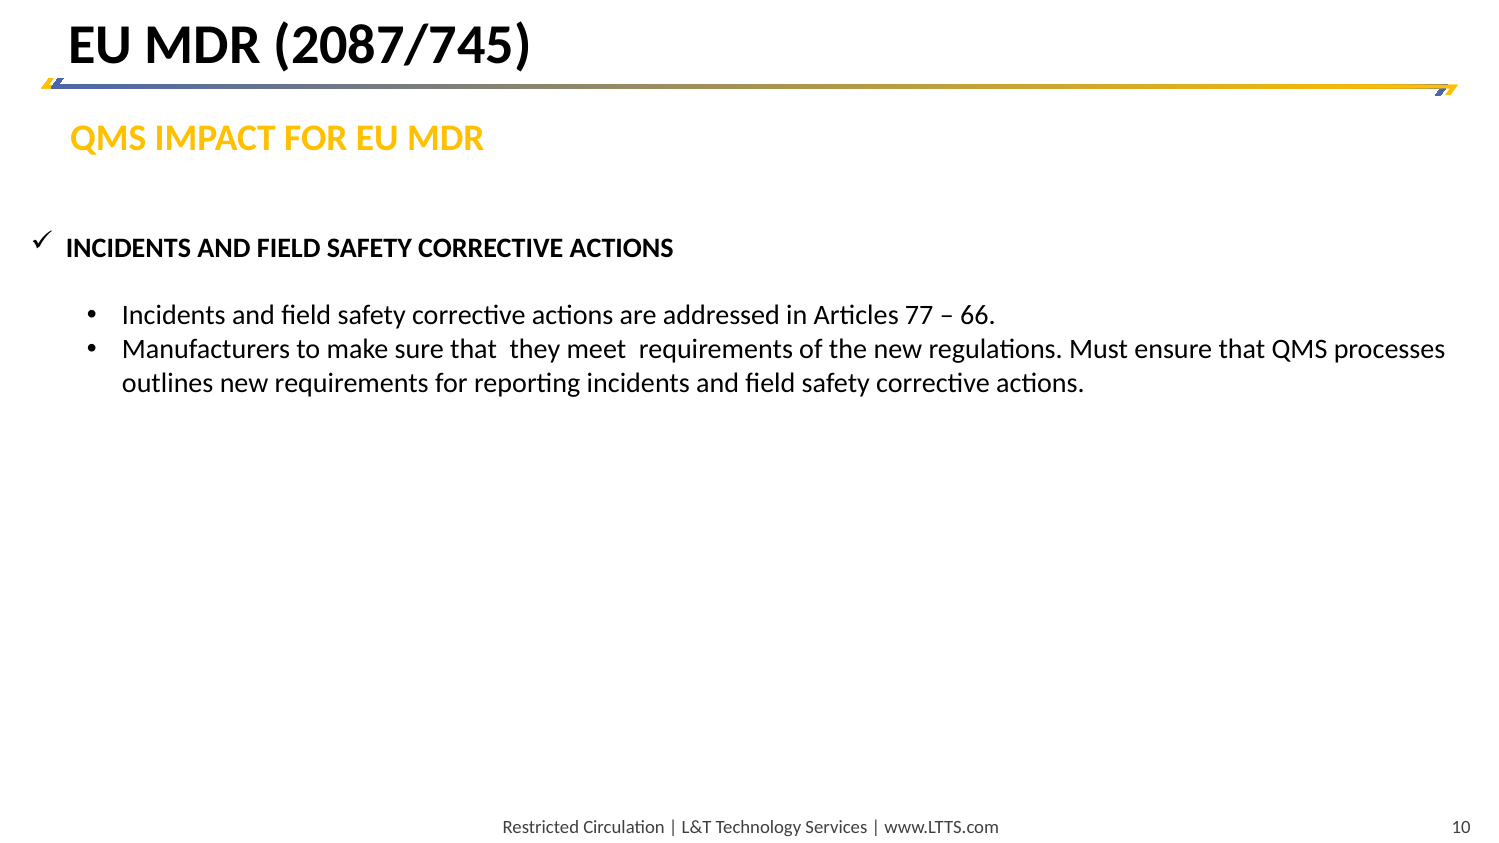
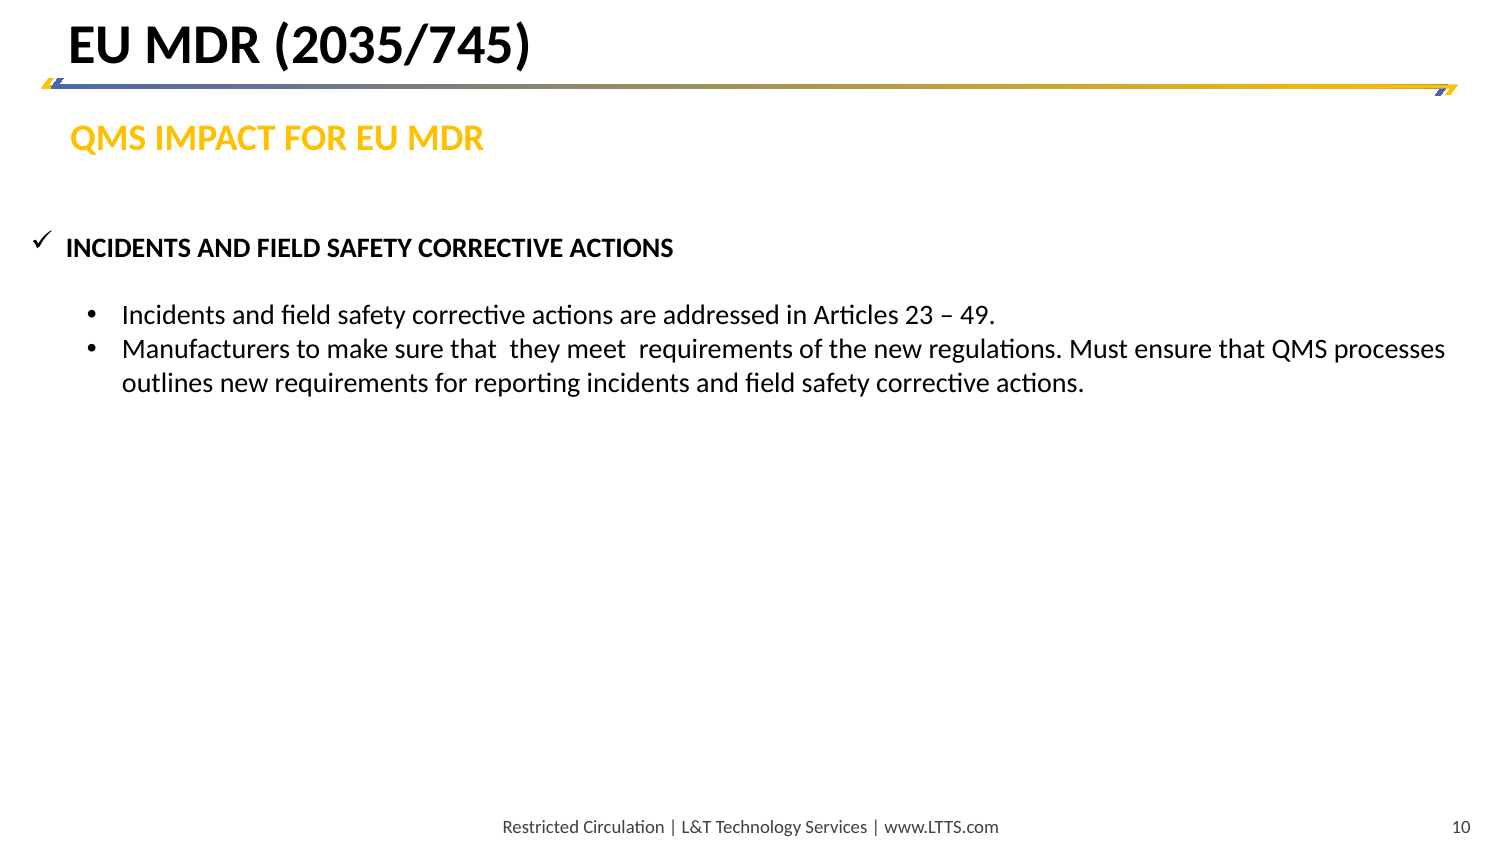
2087/745: 2087/745 -> 2035/745 (403, 45)
77: 77 -> 23 (919, 316)
66: 66 -> 49 (978, 316)
